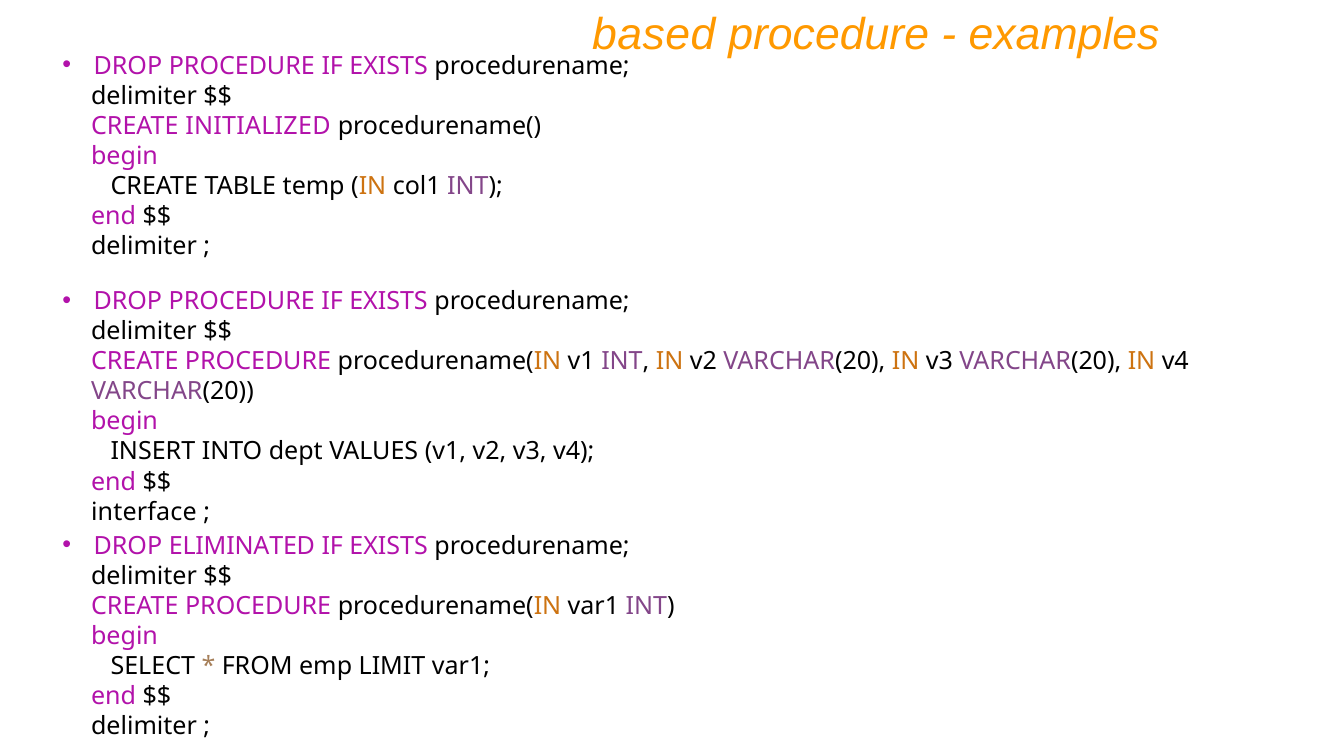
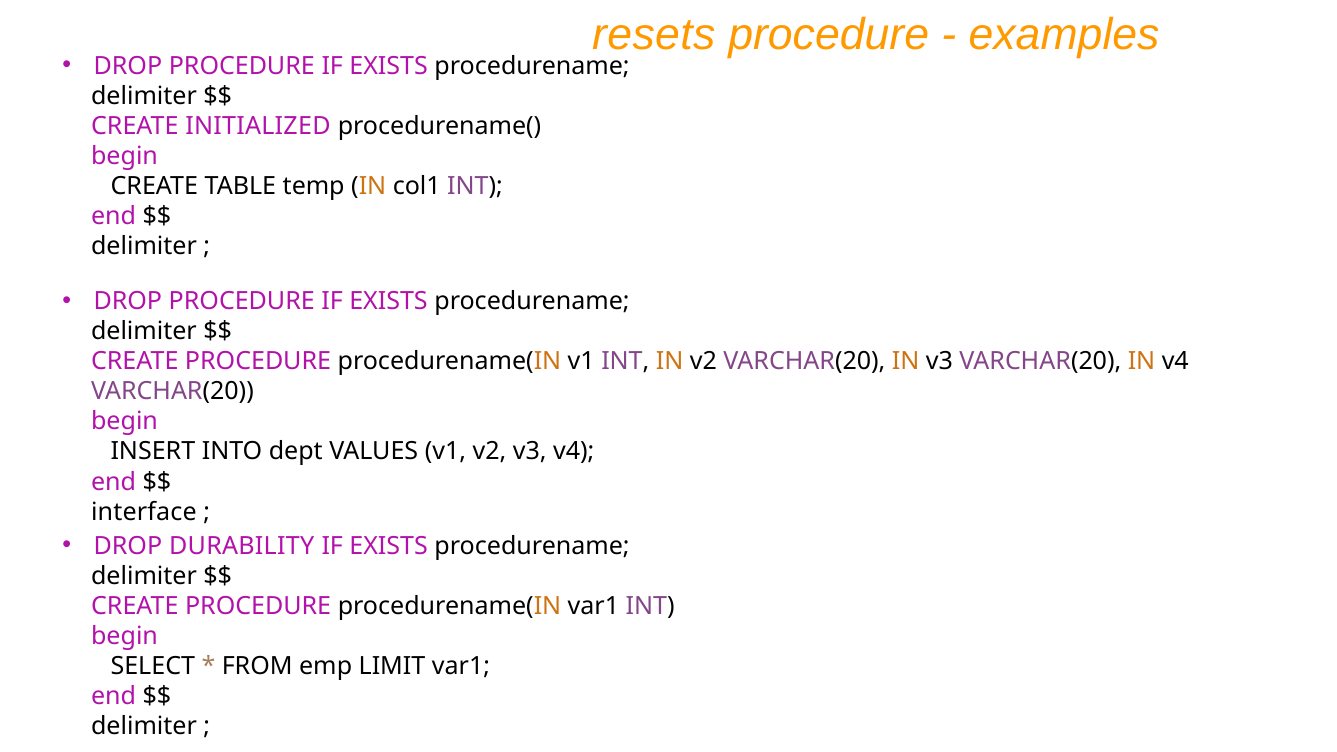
based: based -> resets (654, 35)
ELIMINATED: ELIMINATED -> DURABILITY (242, 546)
